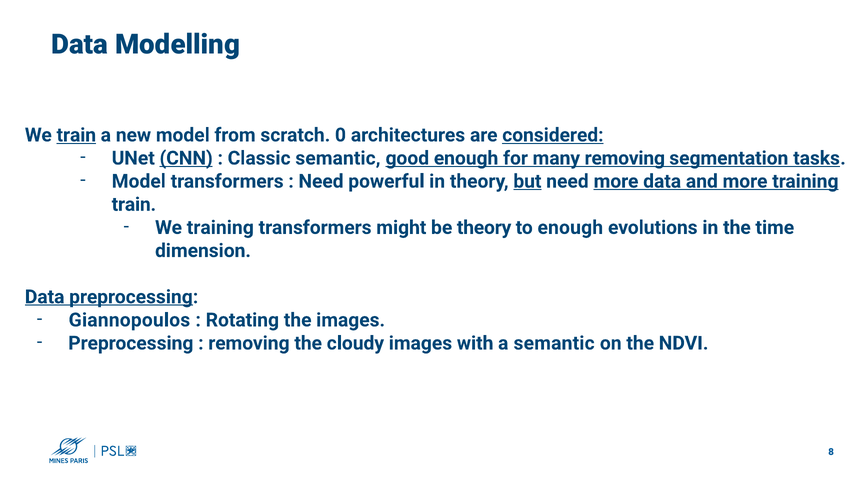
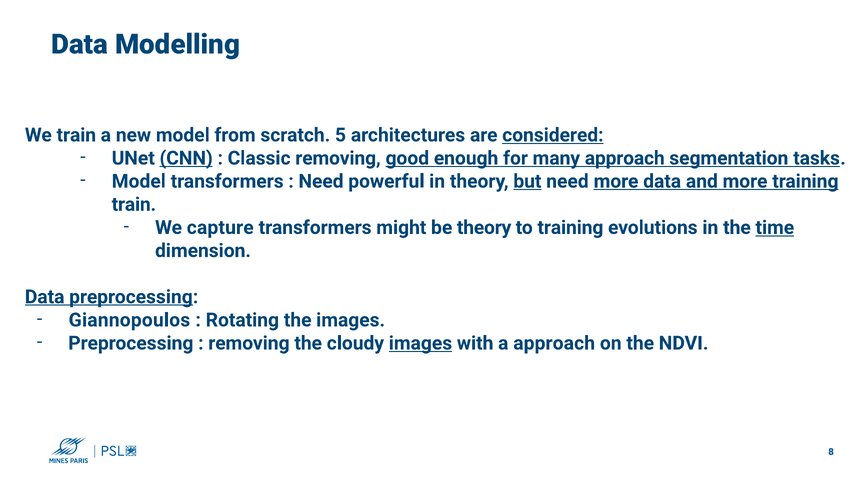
train underline: present -> none (76, 135)
0: 0 -> 5 (340, 135)
Classic semantic: semantic -> removing (338, 158)
many removing: removing -> approach (625, 158)
We training: training -> capture (220, 228)
to enough: enough -> training (570, 228)
time underline: none -> present (775, 228)
images underline: none -> present (420, 343)
a semantic: semantic -> approach (554, 343)
